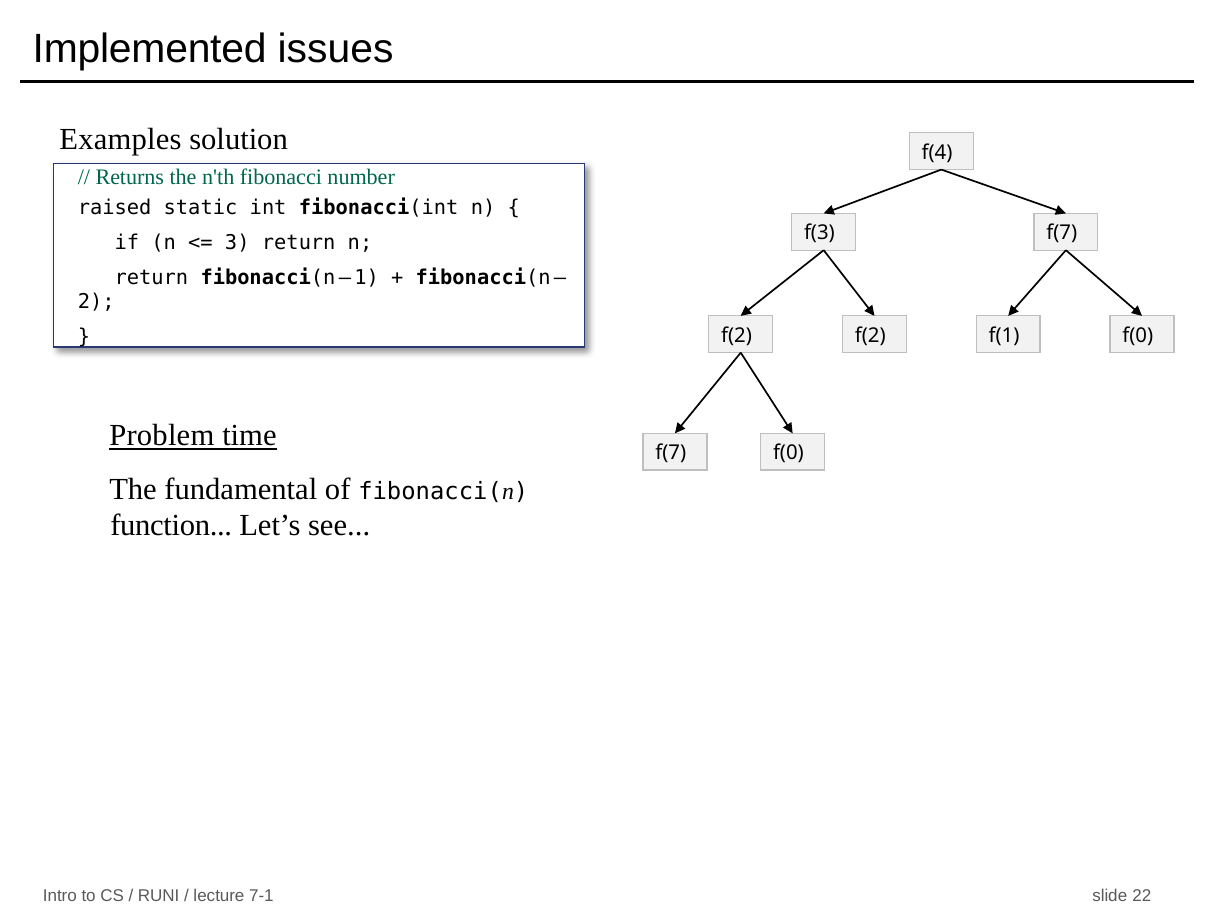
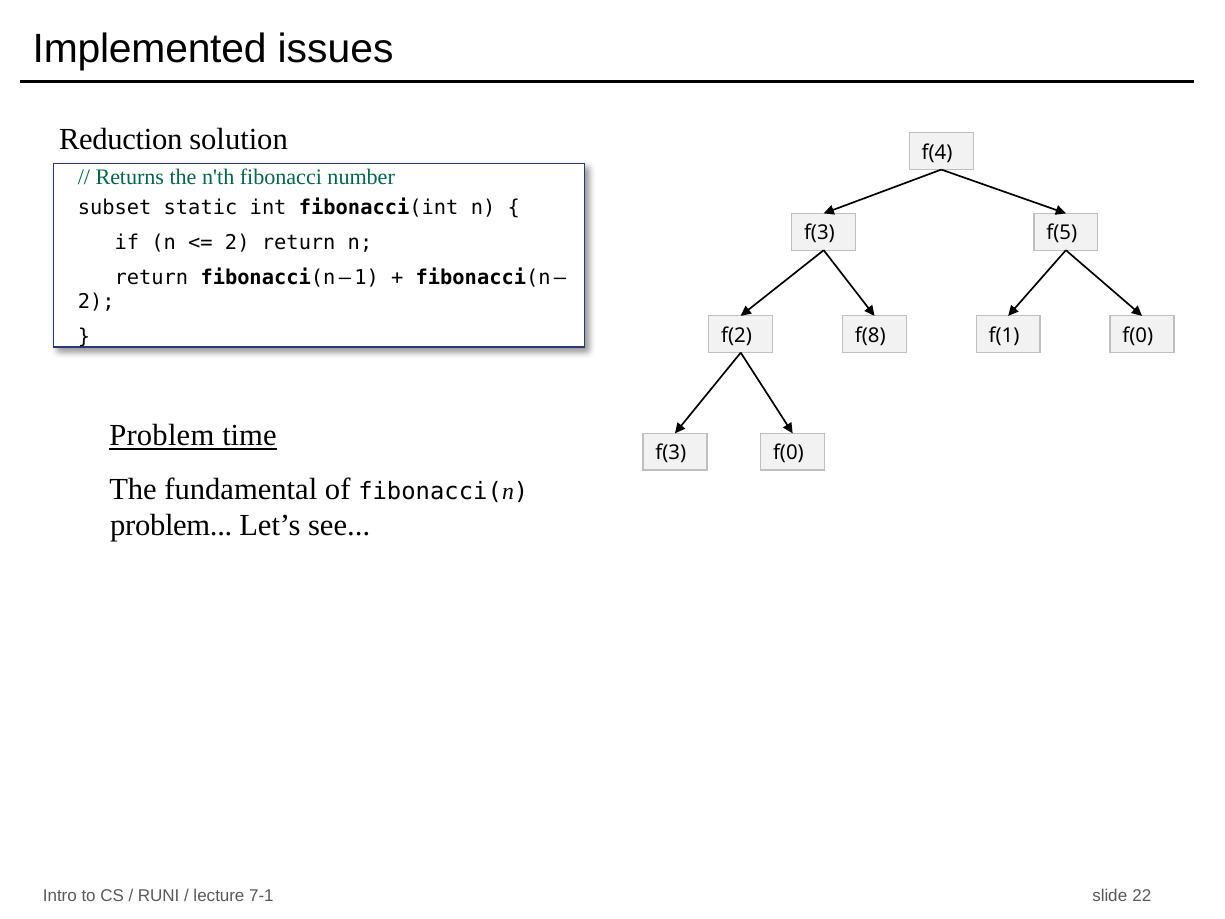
Examples: Examples -> Reduction (121, 139)
raised: raised -> subset (115, 208)
f(3 f(7: f(7 -> f(5 (1062, 233)
3: 3 -> 2 (237, 243)
f(2: f(2 -> f(8 (870, 336)
f(7: f(7 -> f(3 (671, 453)
function: function -> problem (171, 526)
